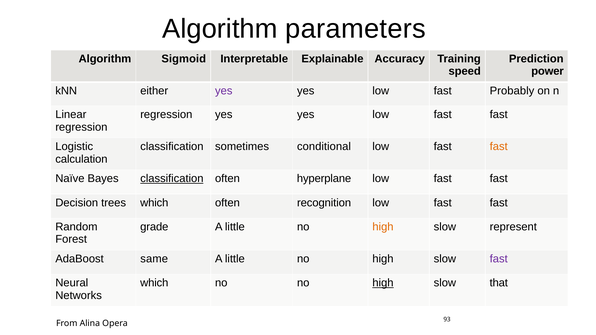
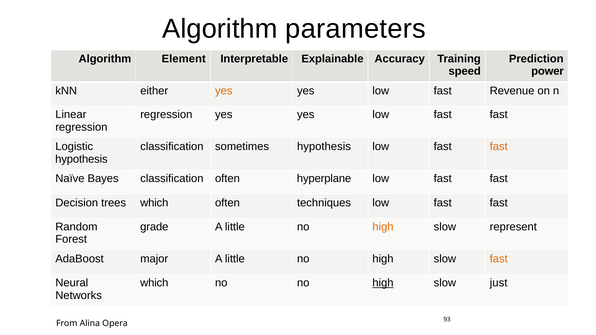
Sigmoid: Sigmoid -> Element (184, 59)
yes colour: purple -> orange (224, 91)
Probably: Probably -> Revenue (512, 91)
sometimes conditional: conditional -> hypothesis (324, 147)
calculation: calculation -> hypothesis (81, 159)
classification underline: present -> none (172, 179)
recognition: recognition -> techniques (324, 203)
same: same -> major (154, 259)
fast colour: purple -> orange (499, 259)
that: that -> just (499, 283)
